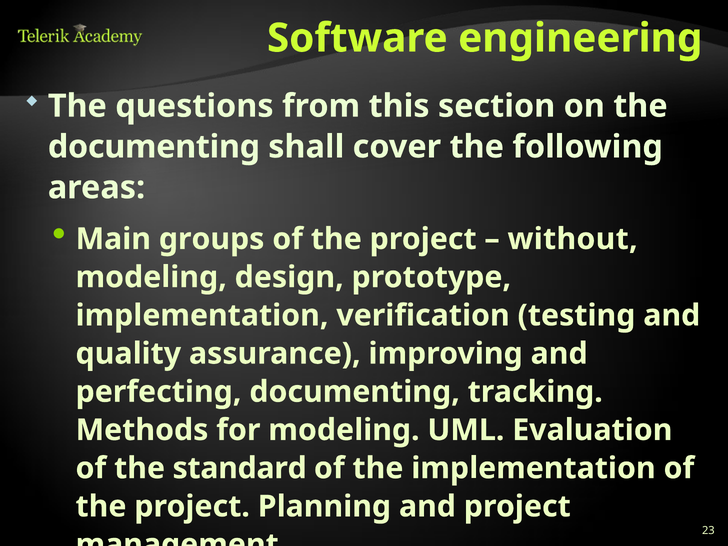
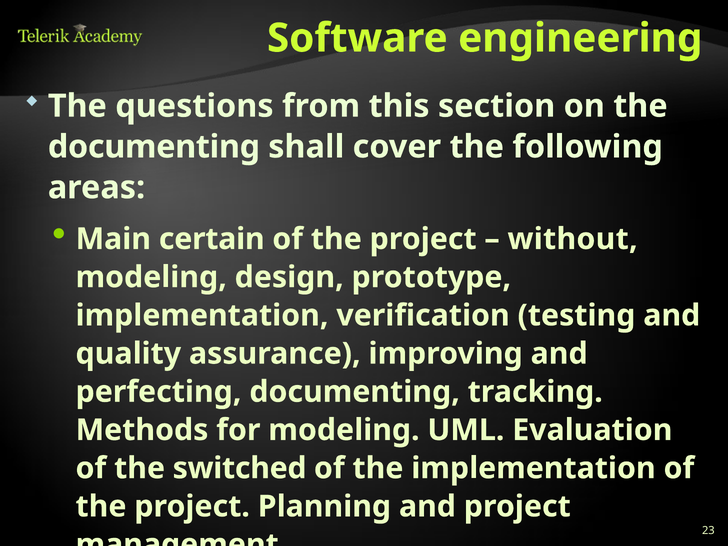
groups: groups -> certain (212, 239)
standard: standard -> switched (240, 468)
